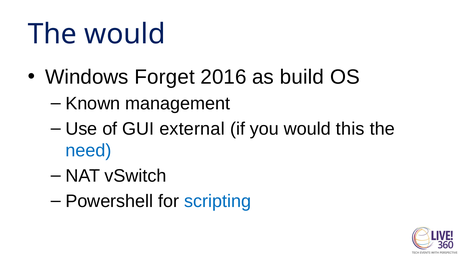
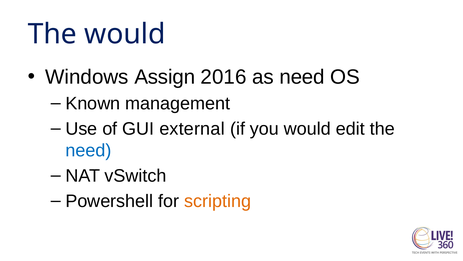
Forget: Forget -> Assign (165, 77)
as build: build -> need (302, 77)
this: this -> edit (350, 129)
scripting colour: blue -> orange (218, 201)
